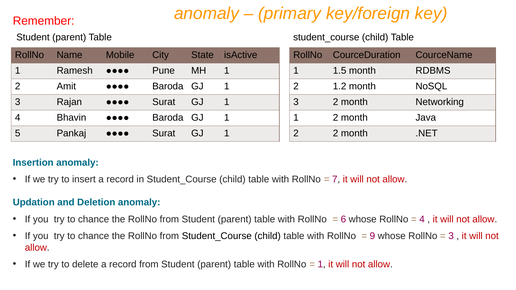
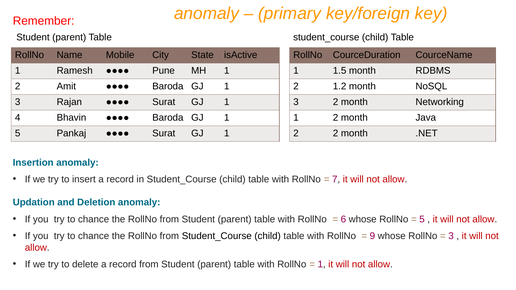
4: 4 -> 5 (422, 219)
